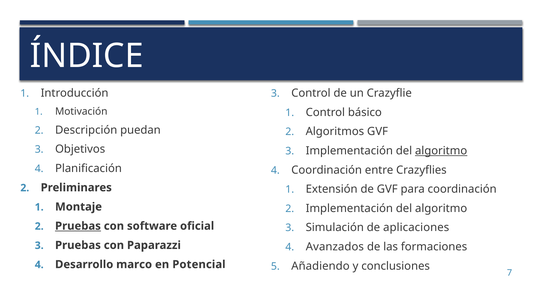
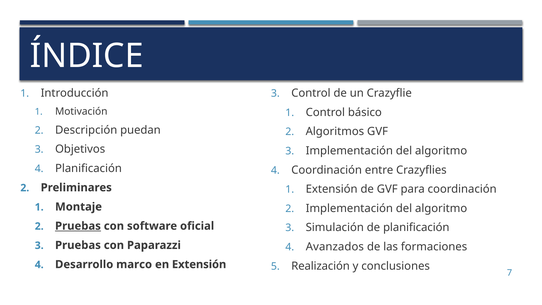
algoritmo underline: present -> none (441, 151)
de aplicaciones: aplicaciones -> planificación (416, 227)
en Potencial: Potencial -> Extensión (199, 264)
Añadiendo: Añadiendo -> Realización (321, 266)
